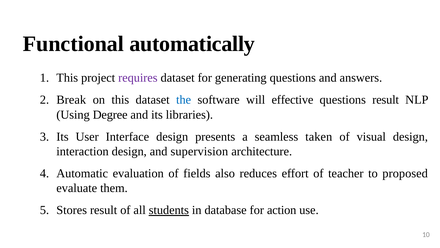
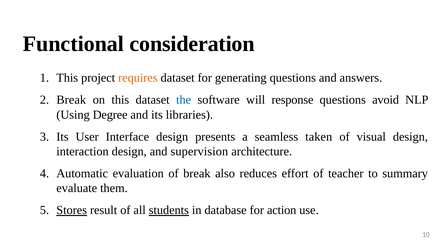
automatically: automatically -> consideration (192, 44)
requires colour: purple -> orange (138, 78)
effective: effective -> response (292, 100)
questions result: result -> avoid (386, 100)
of fields: fields -> break (197, 173)
proposed: proposed -> summary (405, 173)
Stores underline: none -> present (72, 210)
